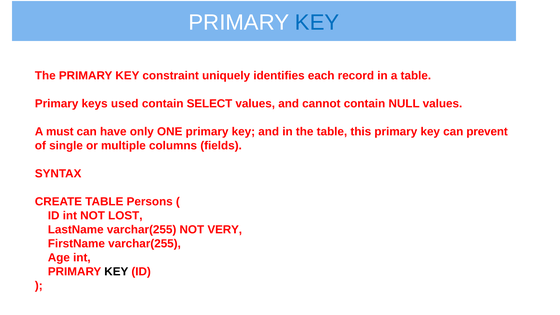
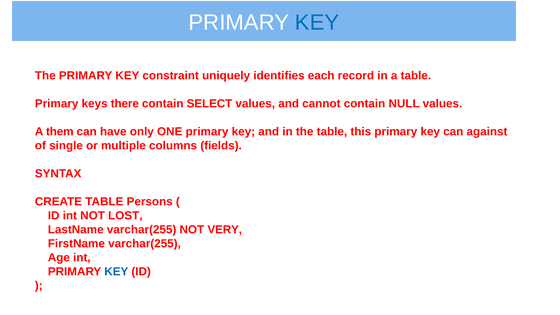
used: used -> there (125, 104)
must: must -> them (60, 132)
prevent: prevent -> against (487, 132)
KEY colour: black -> blue (116, 272)
